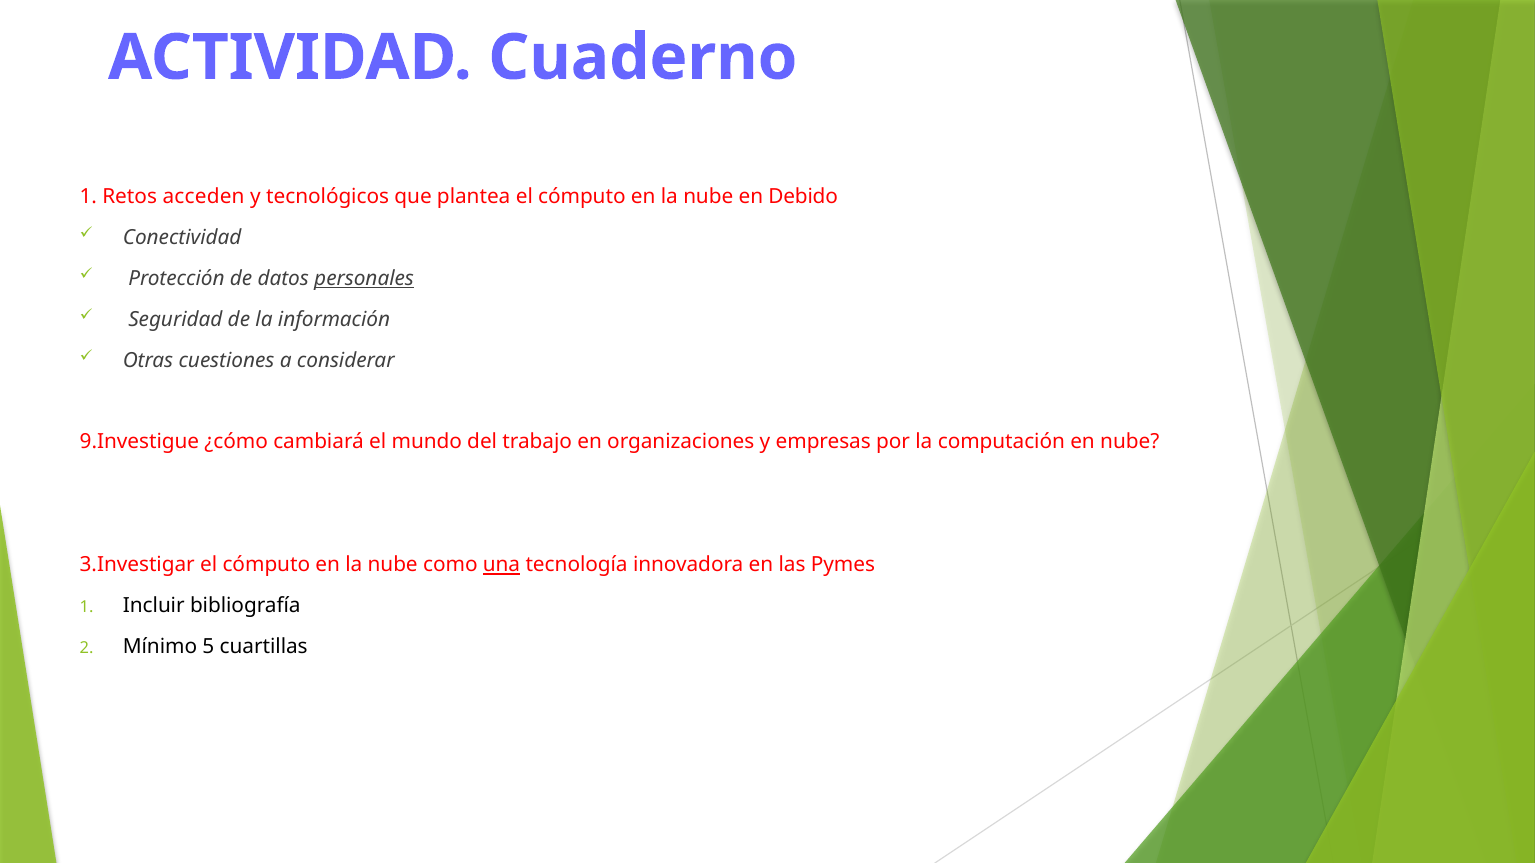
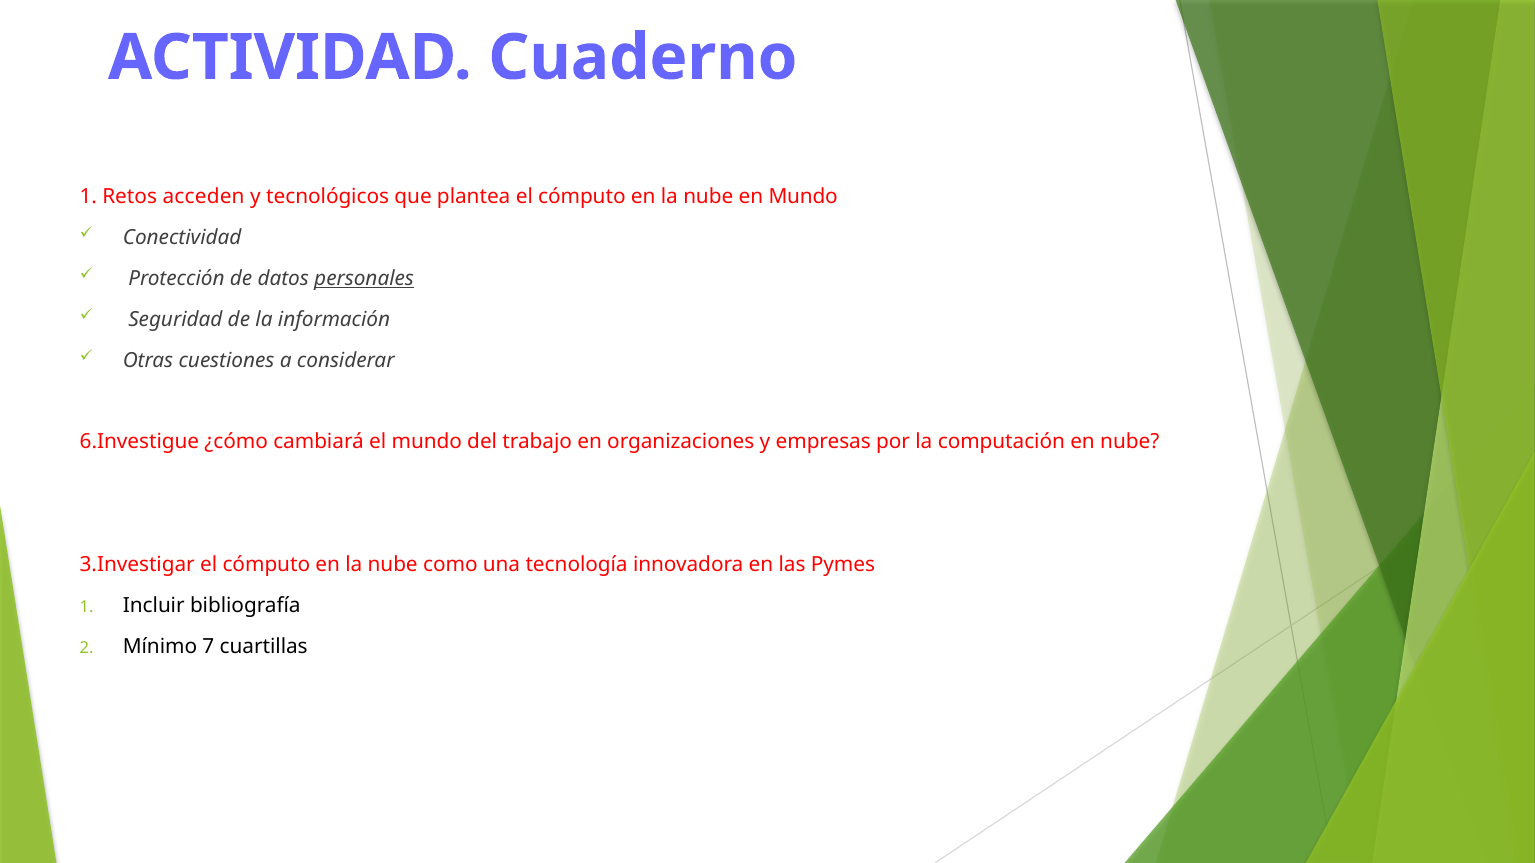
en Debido: Debido -> Mundo (803, 197)
9.Investigue: 9.Investigue -> 6.Investigue (139, 442)
una underline: present -> none (502, 565)
5: 5 -> 7 (208, 647)
